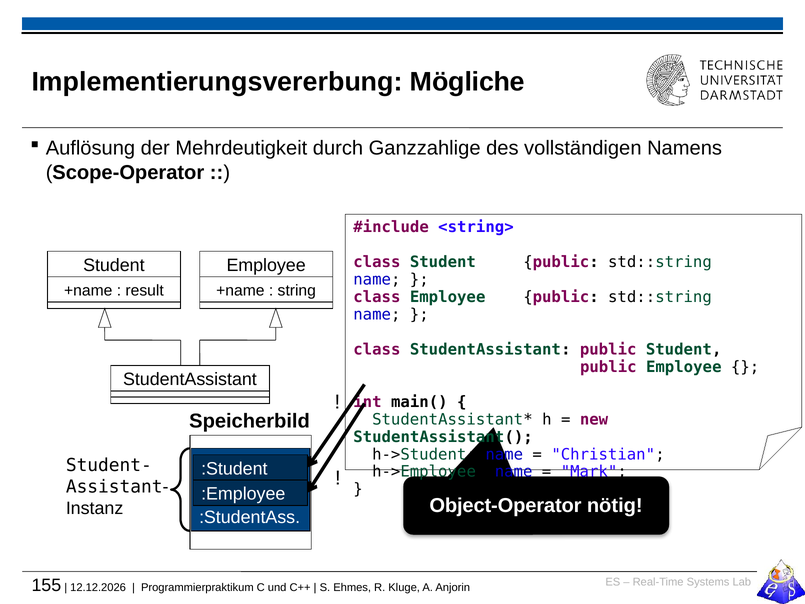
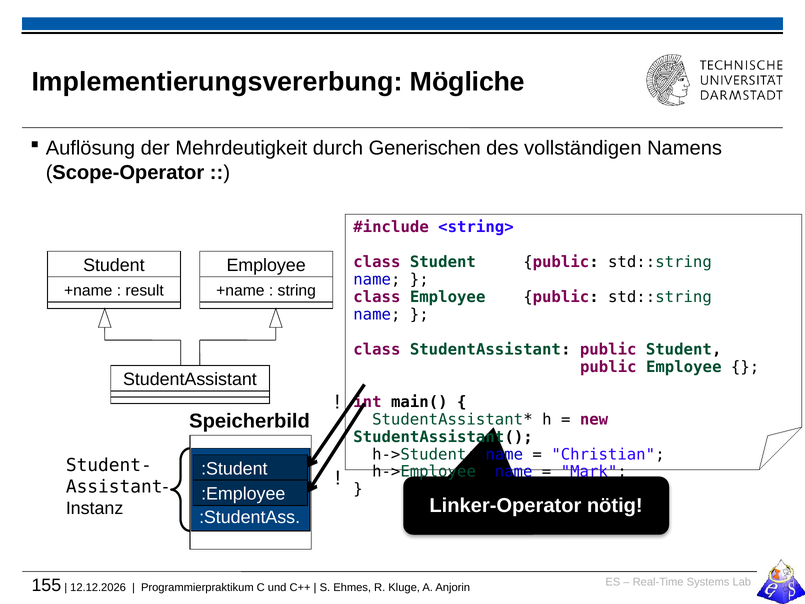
Ganzzahlige: Ganzzahlige -> Generischen (425, 148)
Object-Operator: Object-Operator -> Linker-Operator (505, 505)
